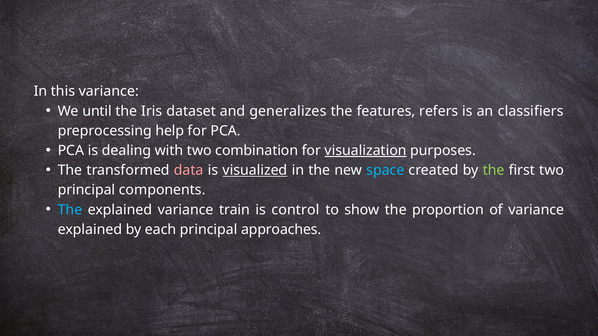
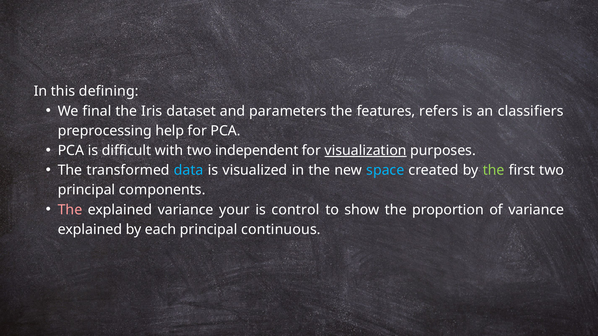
this variance: variance -> defining (109, 91)
until: until -> final (97, 111)
generalizes: generalizes -> parameters (288, 111)
dealing: dealing -> difficult (127, 151)
combination: combination -> independent (257, 151)
data colour: pink -> light blue (189, 170)
visualized underline: present -> none (255, 170)
The colour: light blue -> pink (70, 210)
train: train -> your (234, 210)
approaches: approaches -> continuous (281, 230)
